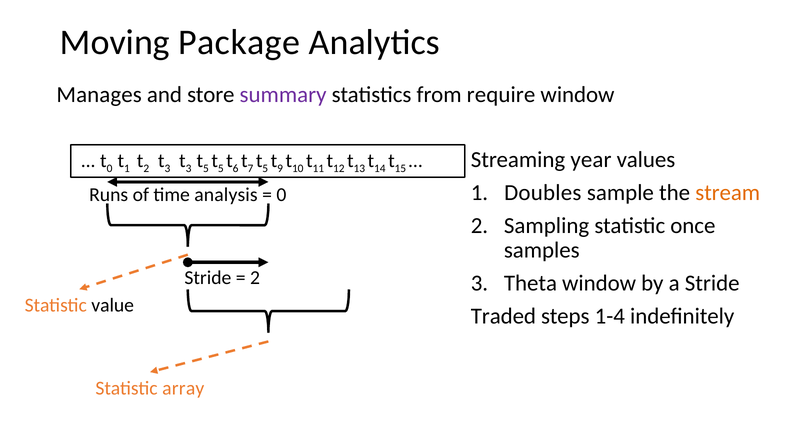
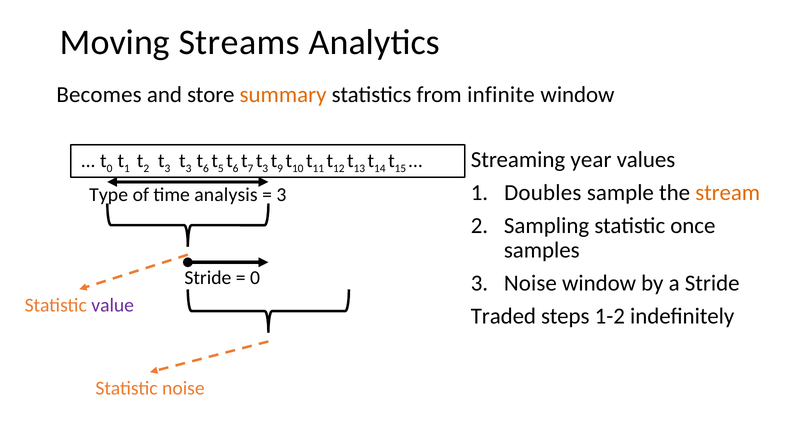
Package: Package -> Streams (239, 42)
Manages: Manages -> Becomes (99, 95)
summary colour: purple -> orange (283, 95)
require: require -> infinite (501, 95)
5: 5 -> 6 (206, 168)
5: 5 -> 3 (265, 168)
Runs: Runs -> Type (109, 195)
0: 0 -> 3 (281, 195)
2: 2 -> 0 (255, 278)
Theta: Theta -> Noise (530, 283)
value colour: black -> purple (113, 305)
1-4: 1-4 -> 1-2 (610, 316)
Statistic array: array -> noise (183, 388)
